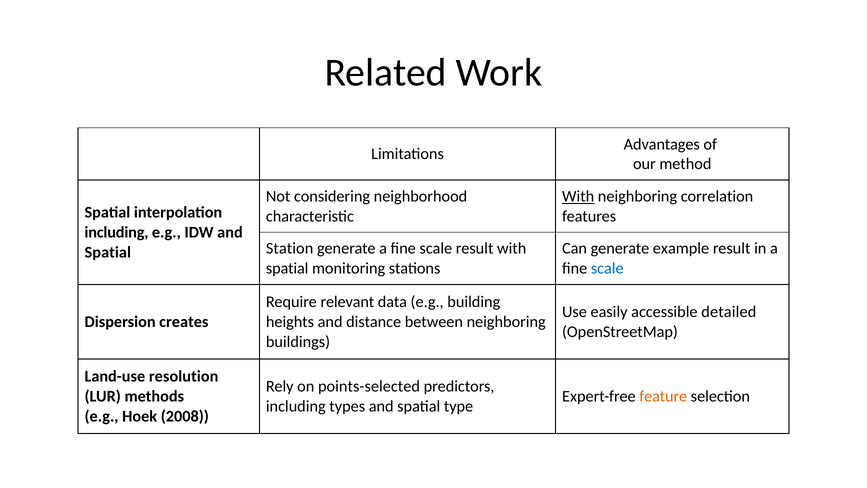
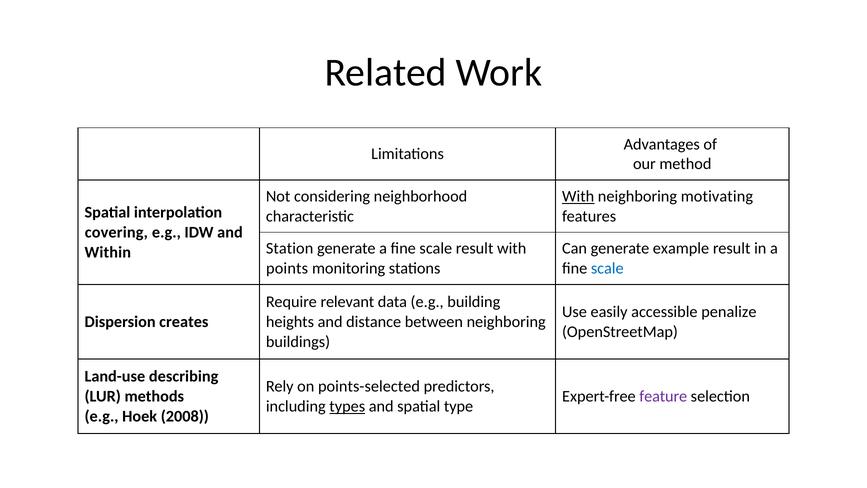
correlation: correlation -> motivating (717, 196)
including: including -> covering (116, 232)
Spatial: Spatial -> Within (108, 252)
spatial: spatial -> points (287, 268)
detailed: detailed -> penalize (729, 312)
resolution: resolution -> describing (184, 376)
feature colour: orange -> purple (663, 396)
types underline: none -> present (347, 406)
